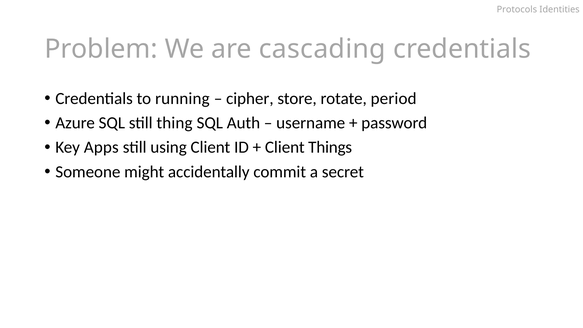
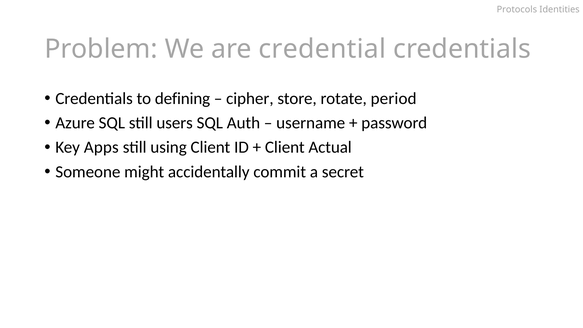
cascading: cascading -> credential (322, 49)
running: running -> defining (183, 99)
thing: thing -> users (175, 123)
Things: Things -> Actual (330, 147)
